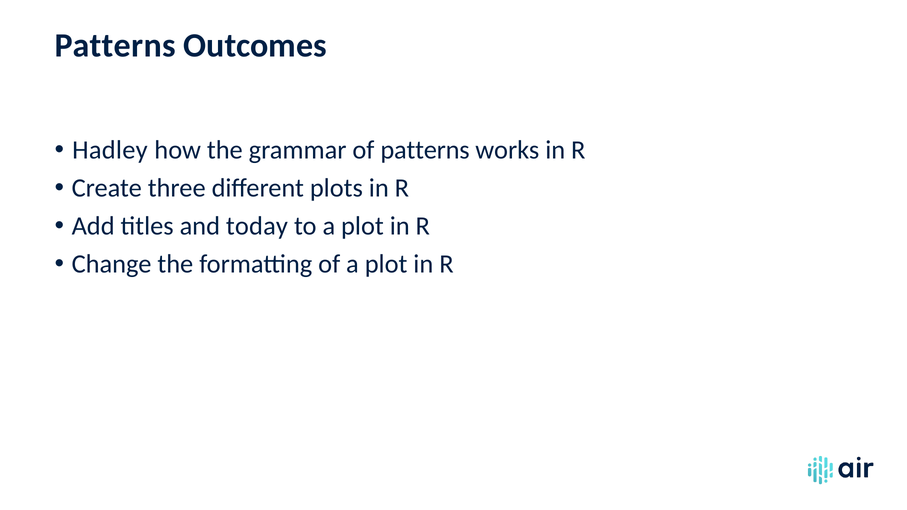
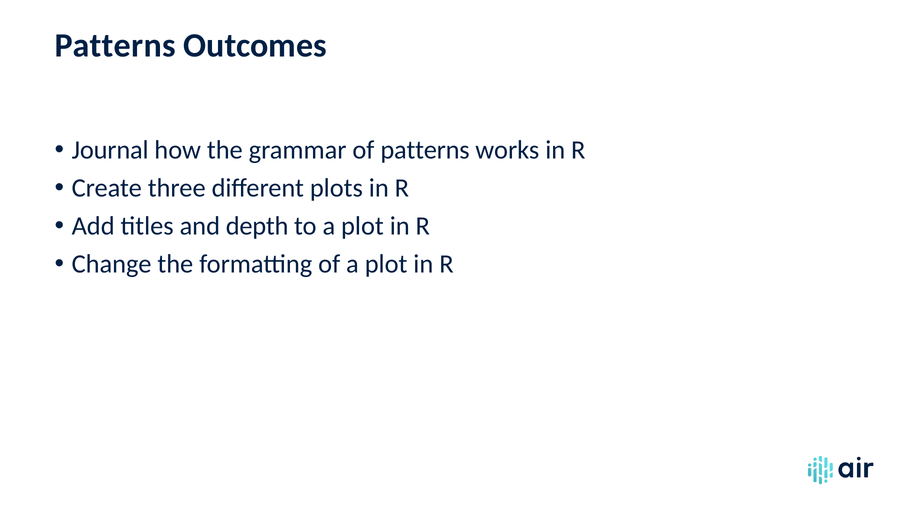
Hadley: Hadley -> Journal (110, 150)
today: today -> depth (257, 226)
